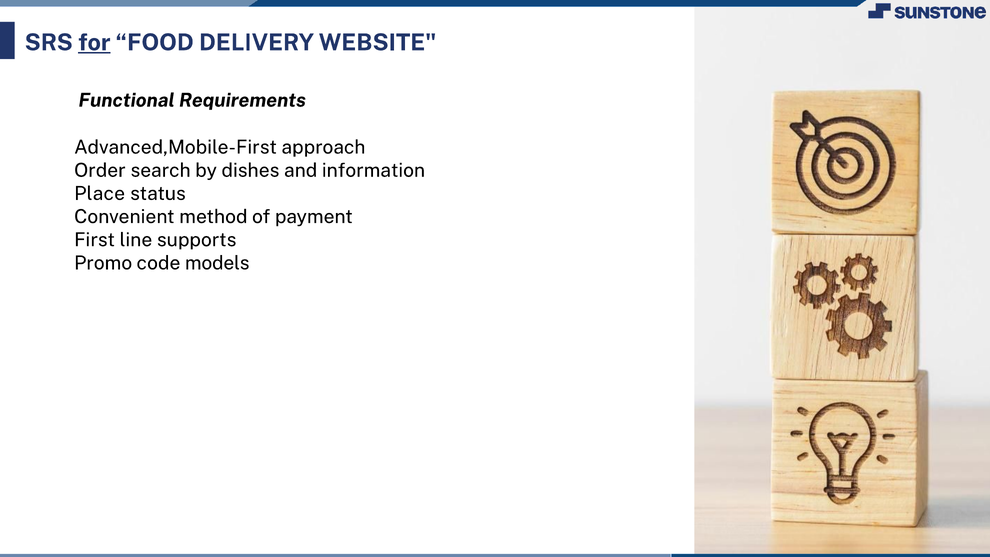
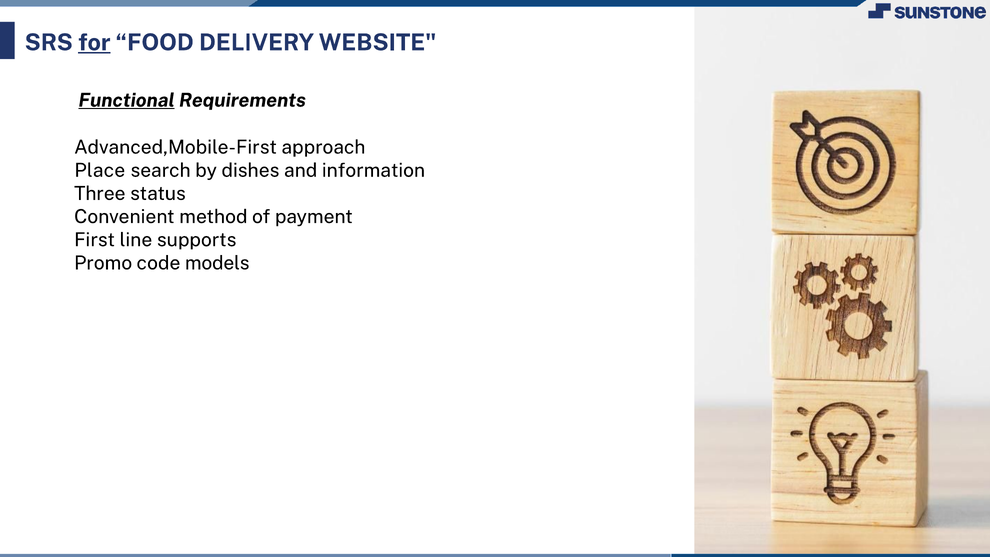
Functional underline: none -> present (127, 100)
Order: Order -> Place (100, 170)
Place: Place -> Three (100, 194)
